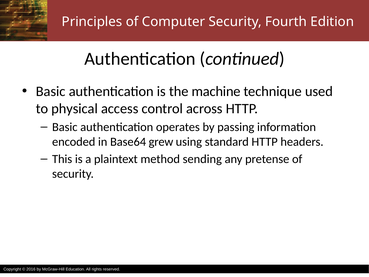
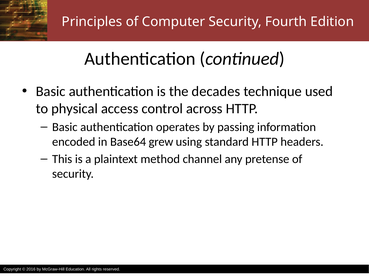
machine: machine -> decades (216, 91)
sending: sending -> channel (202, 159)
